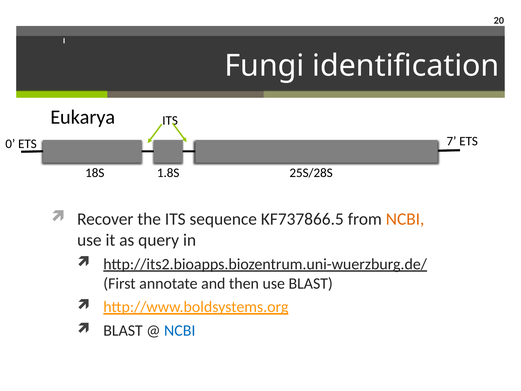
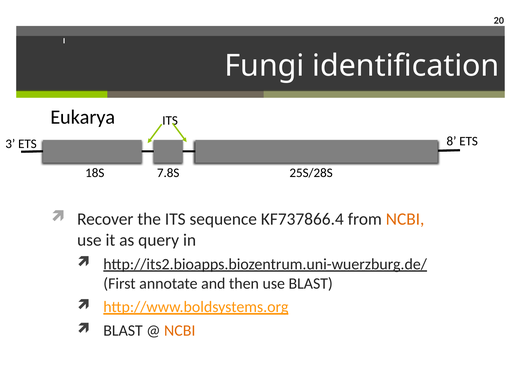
7: 7 -> 8 (451, 141)
0: 0 -> 3 (10, 144)
1.8S: 1.8S -> 7.8S (168, 173)
KF737866.5: KF737866.5 -> KF737866.4 (302, 219)
NCBI colour: blue -> orange (180, 331)
